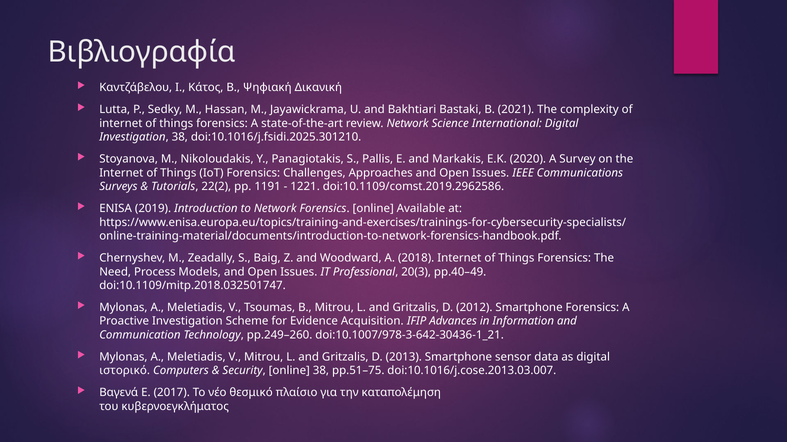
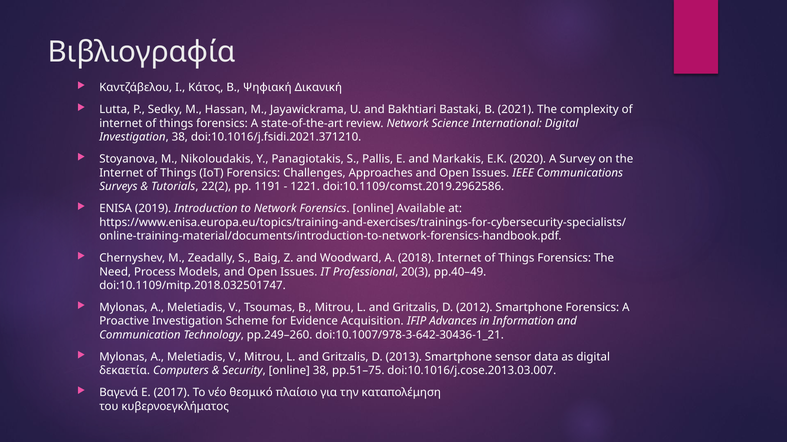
doi:10.1016/j.fsidi.2025.301210: doi:10.1016/j.fsidi.2025.301210 -> doi:10.1016/j.fsidi.2021.371210 (276, 137)
ιστορικό: ιστορικό -> δεκαετία (125, 371)
